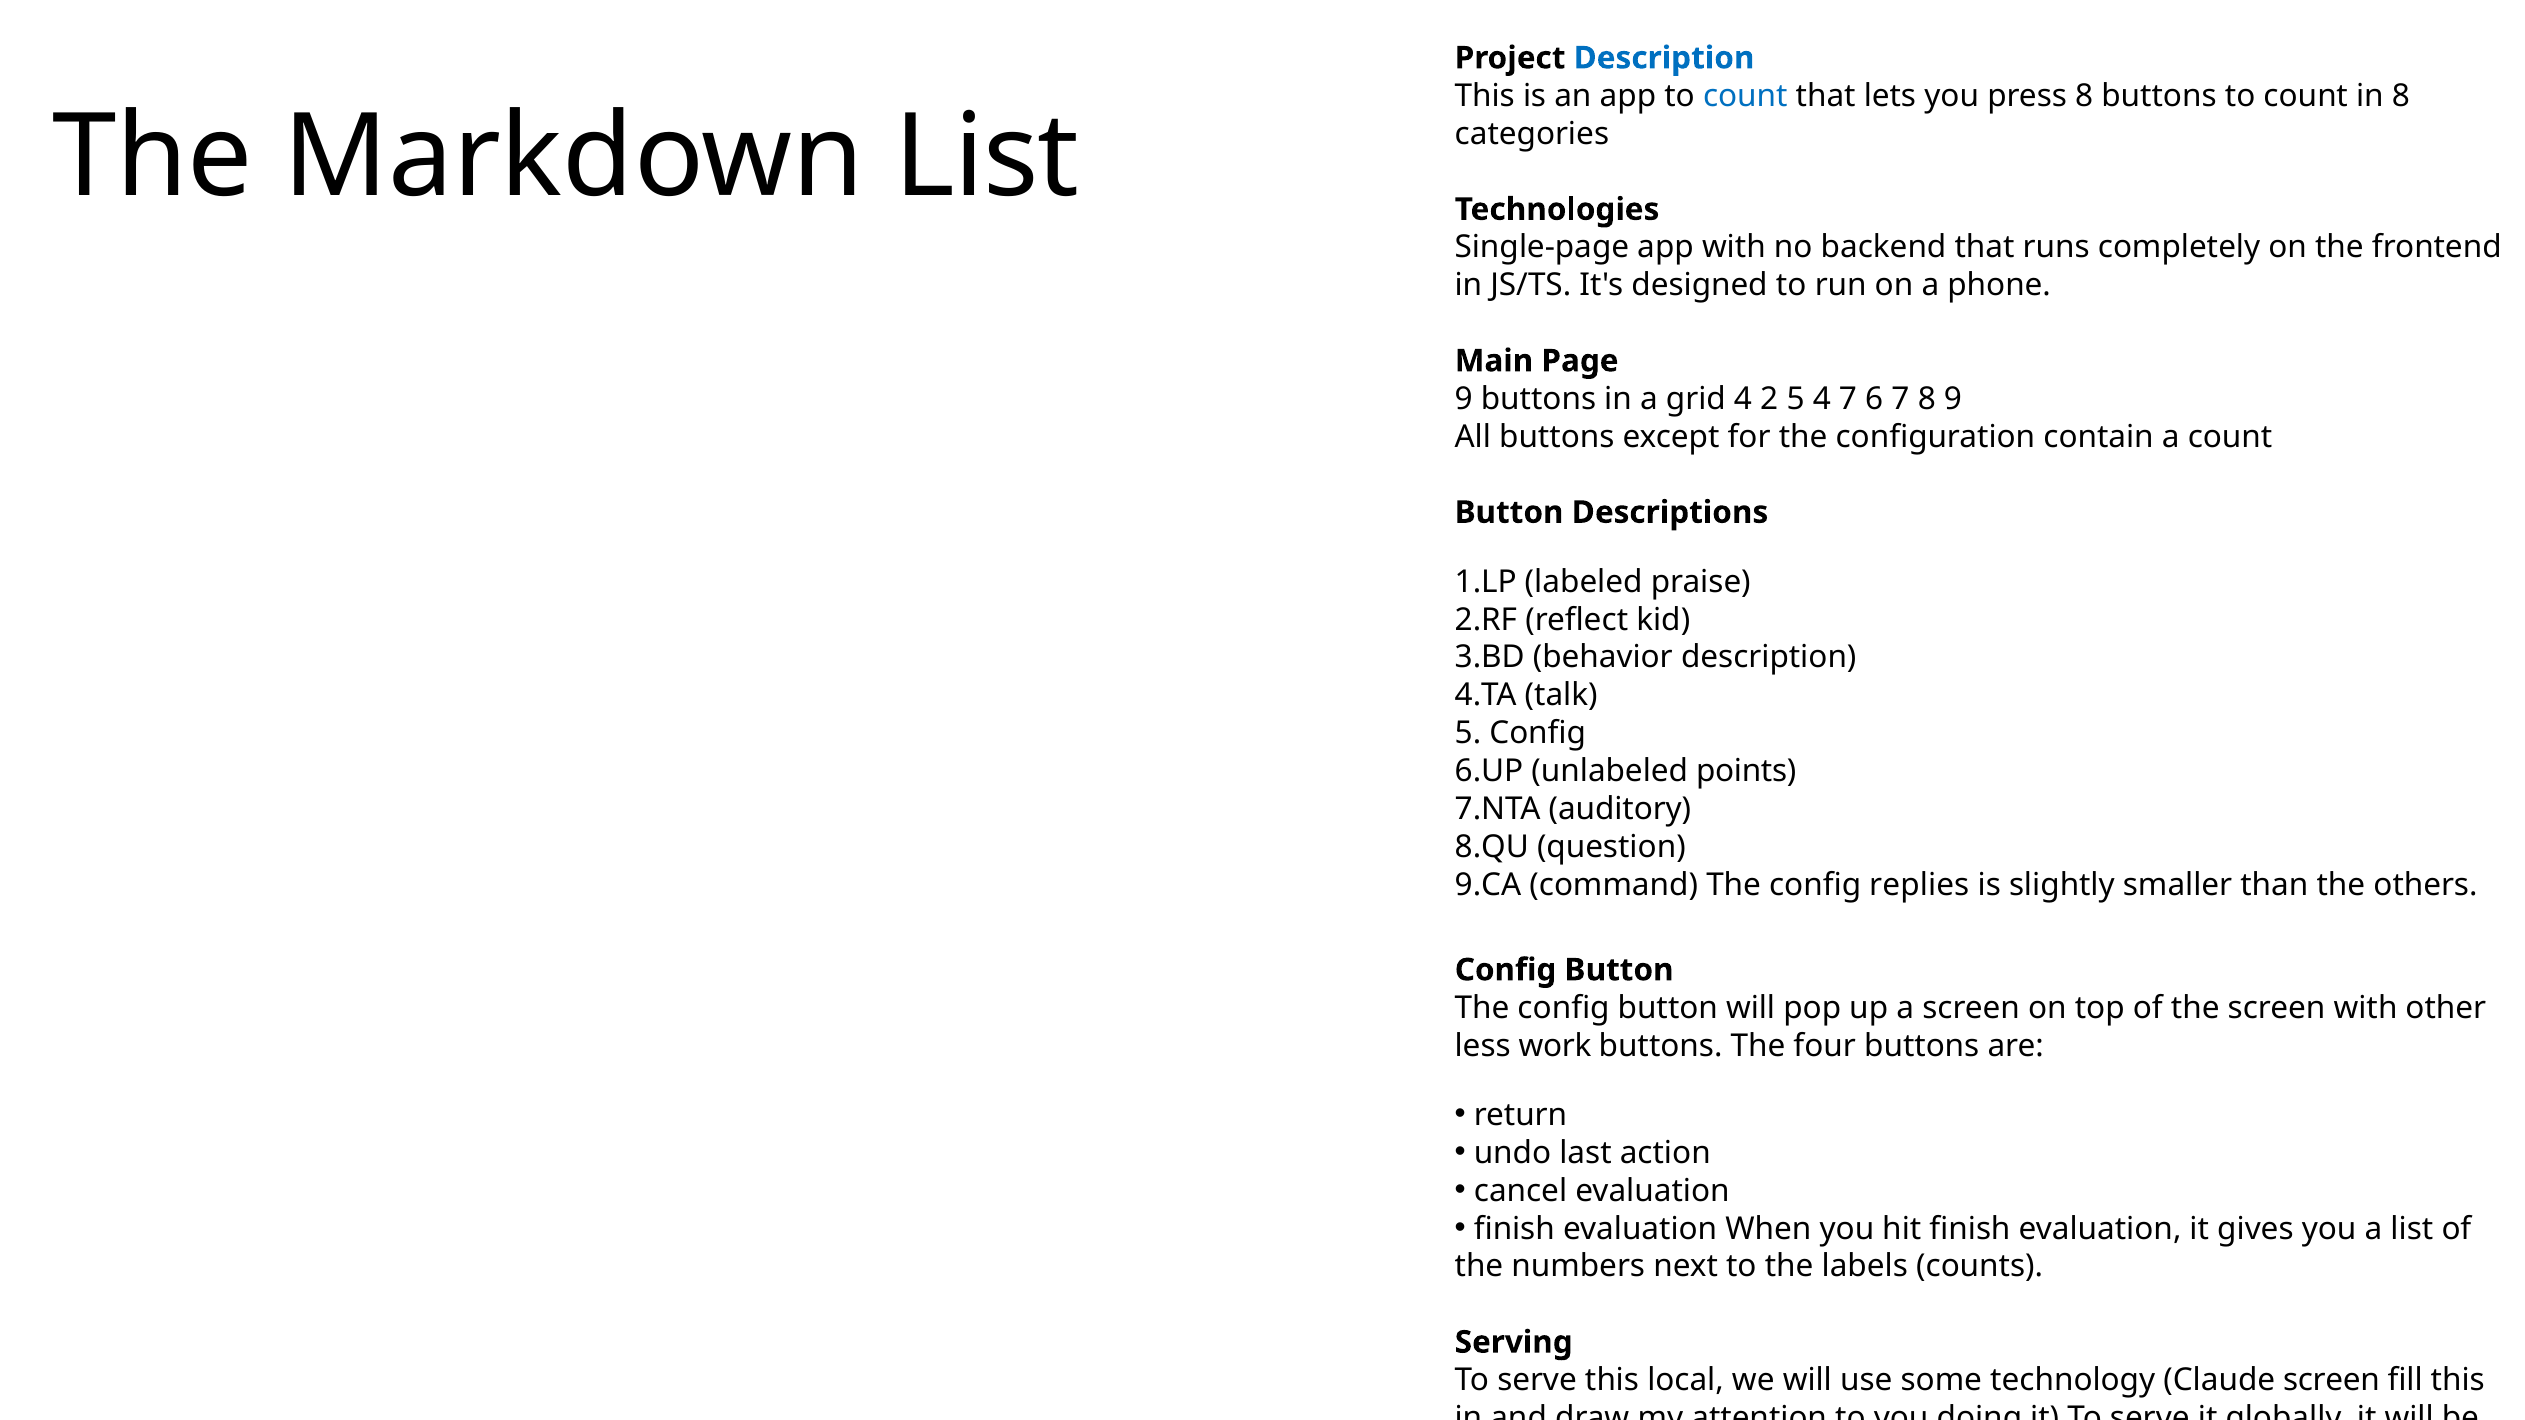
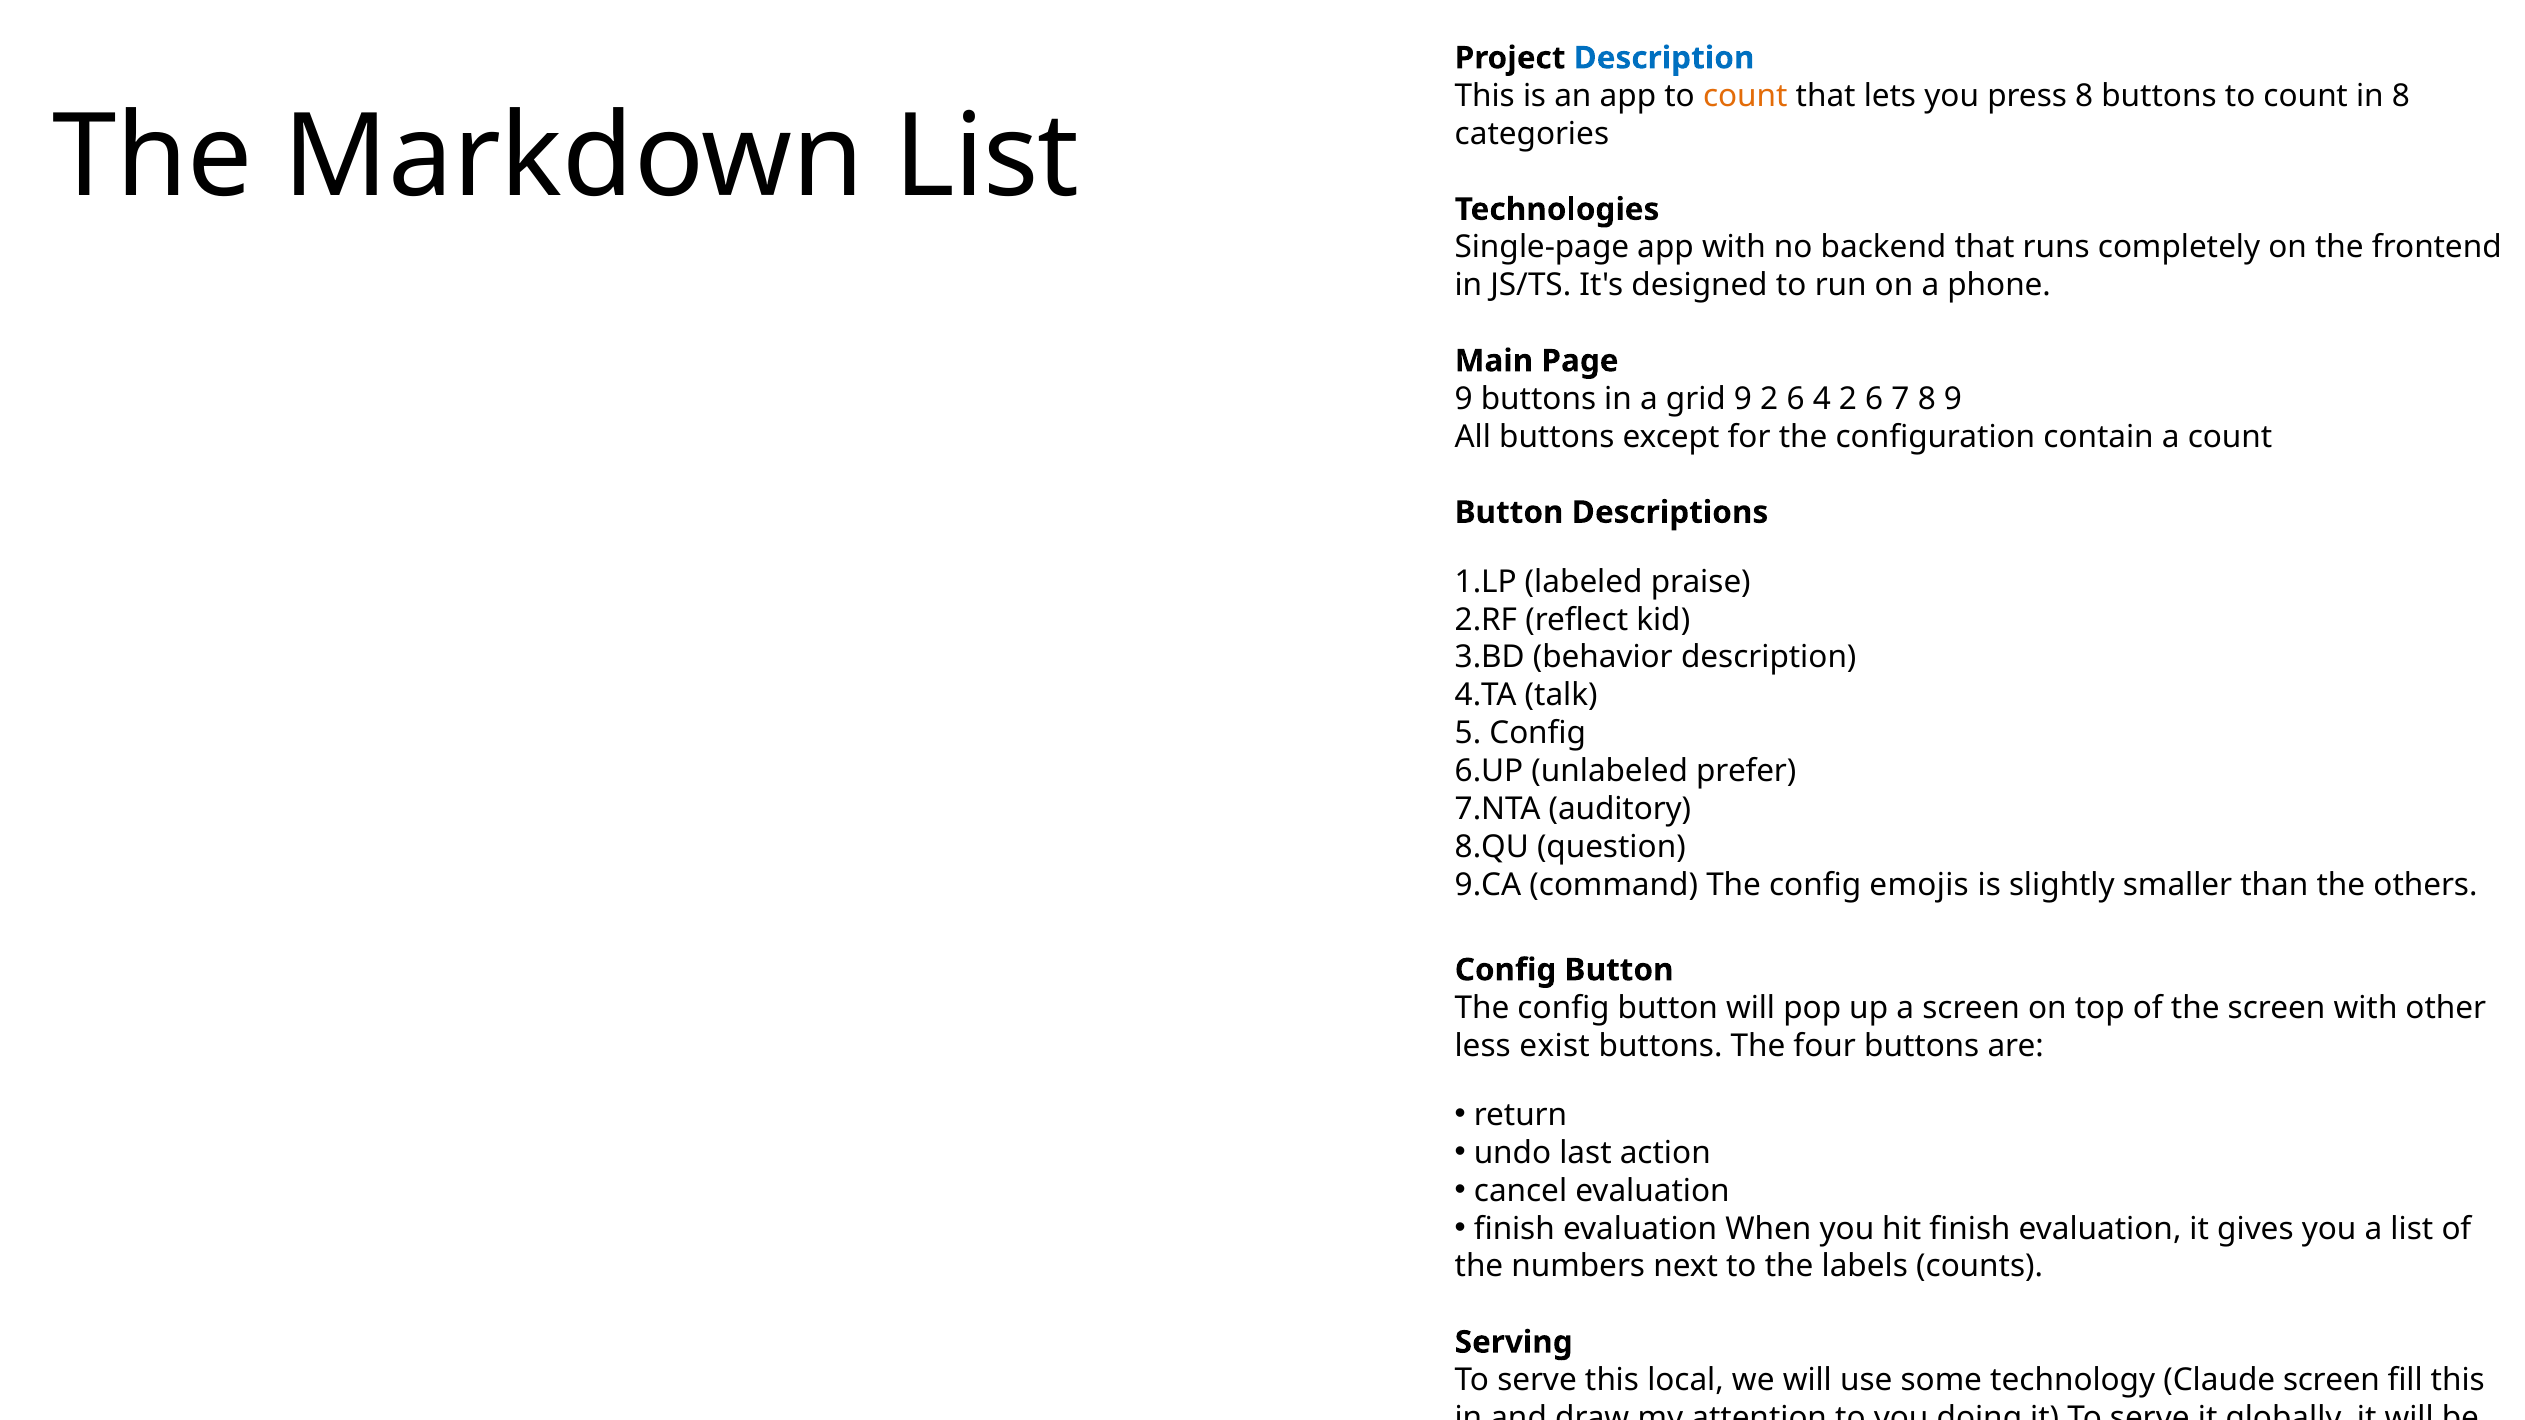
count colour: blue -> orange (1745, 96)
grid 4: 4 -> 9 (1743, 399)
5: 5 -> 6 (1796, 399)
4 7: 7 -> 2 (1848, 399)
points: points -> prefer (1746, 771)
replies: replies -> emojis (1919, 885)
work: work -> exist (1555, 1046)
